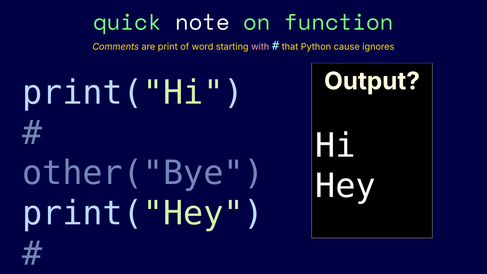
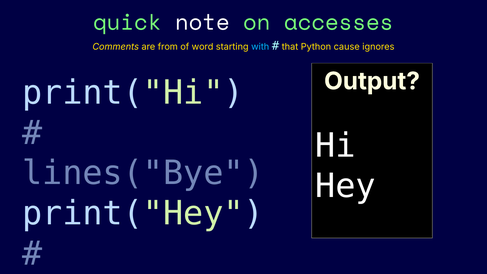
function: function -> accesses (339, 23)
print: print -> from (168, 47)
with colour: pink -> light blue (260, 47)
other("Bye: other("Bye -> lines("Bye (143, 173)
